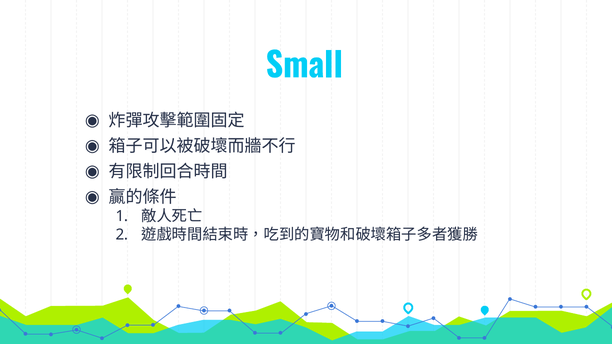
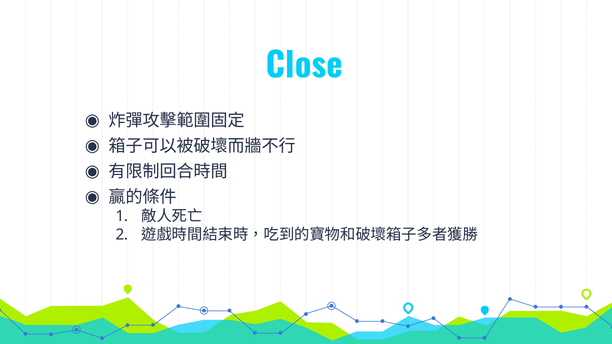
Small: Small -> Close (304, 66)
